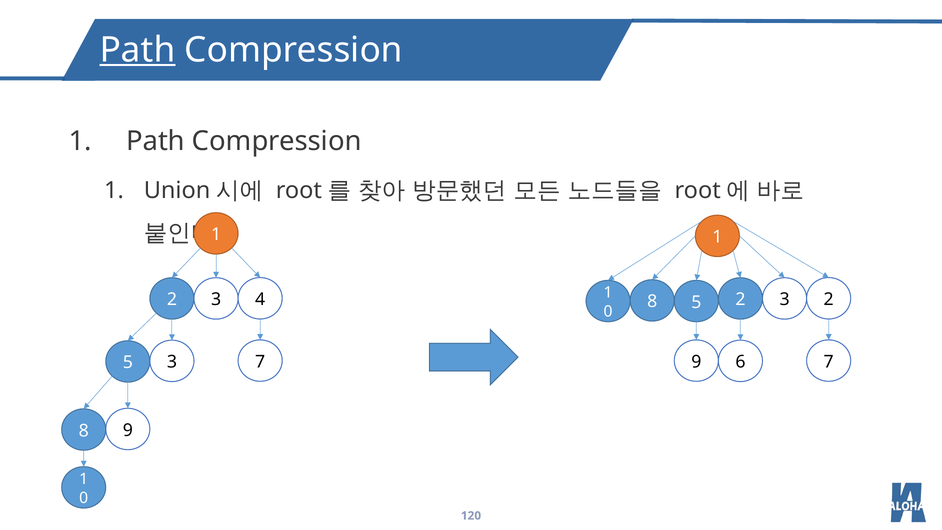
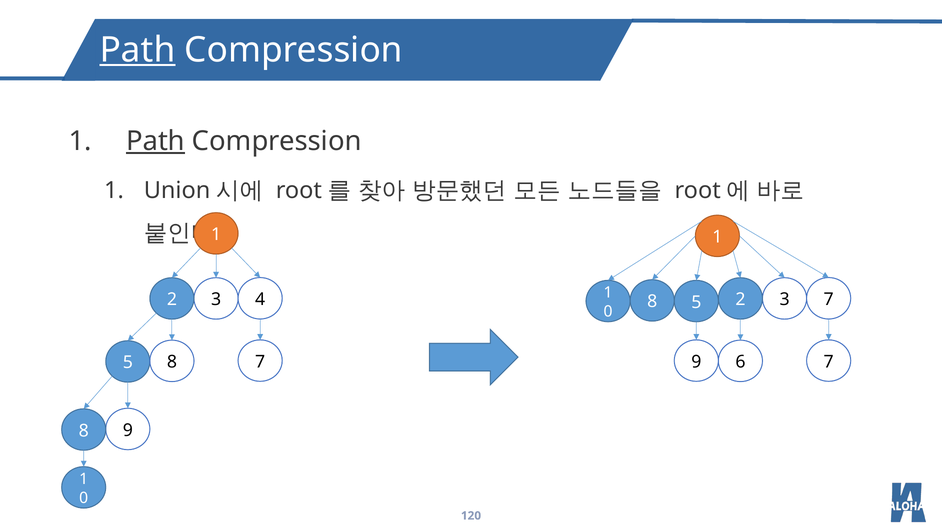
Path underline: none -> present (156, 141)
2 2: 2 -> 7 (829, 299)
5 3: 3 -> 8 (172, 362)
